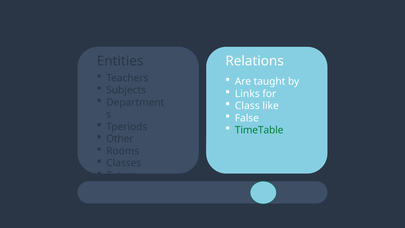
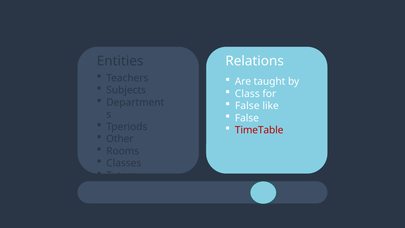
Links: Links -> Class (247, 94)
Class: Class -> False (247, 106)
TimeTable colour: green -> red (259, 130)
